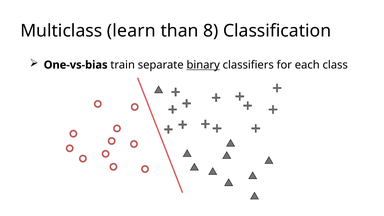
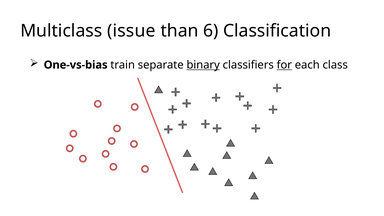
learn: learn -> issue (131, 31)
8: 8 -> 6 (211, 31)
for underline: none -> present (284, 65)
